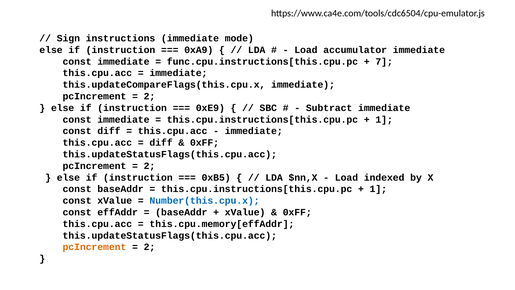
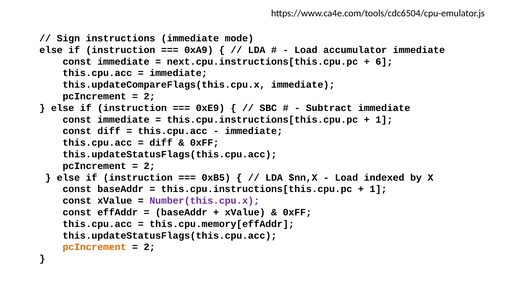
func.cpu.instructions[this.cpu.pc: func.cpu.instructions[this.cpu.pc -> next.cpu.instructions[this.cpu.pc (262, 61)
7: 7 -> 6 (384, 61)
Number(this.cpu.x colour: blue -> purple (205, 200)
